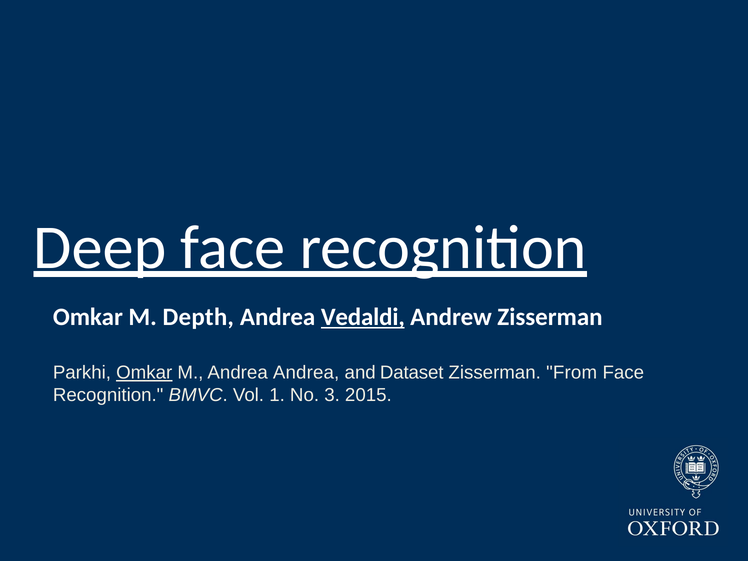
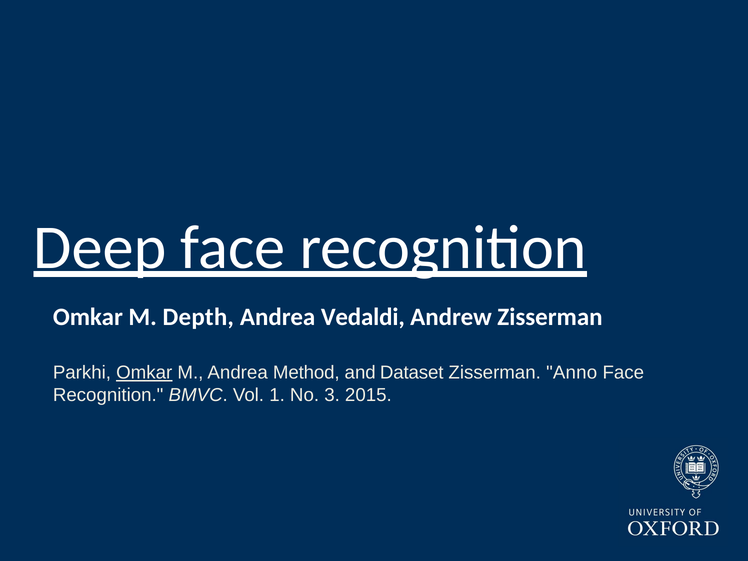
Vedaldi underline: present -> none (363, 317)
Andrea Andrea: Andrea -> Method (306, 373)
From: From -> Anno (572, 373)
